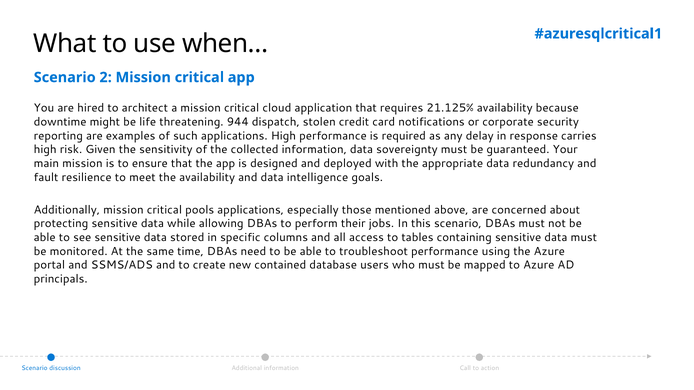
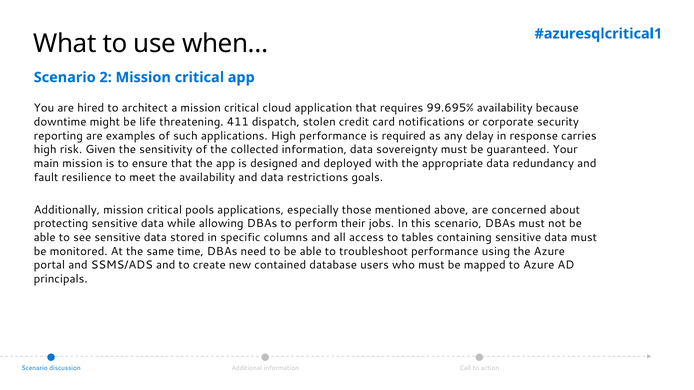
21.125%: 21.125% -> 99.695% (450, 108)
944: 944 -> 411 (238, 122)
intelligence: intelligence -> restrictions (318, 178)
